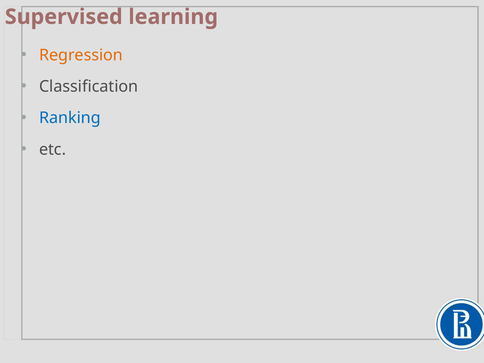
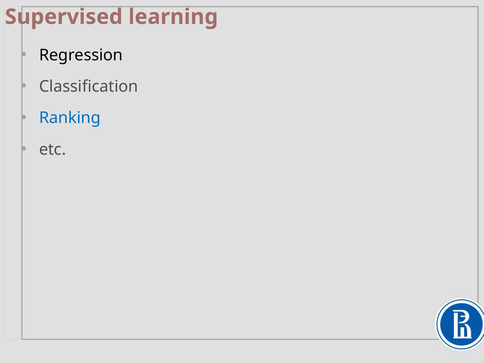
Regression colour: orange -> black (81, 55)
